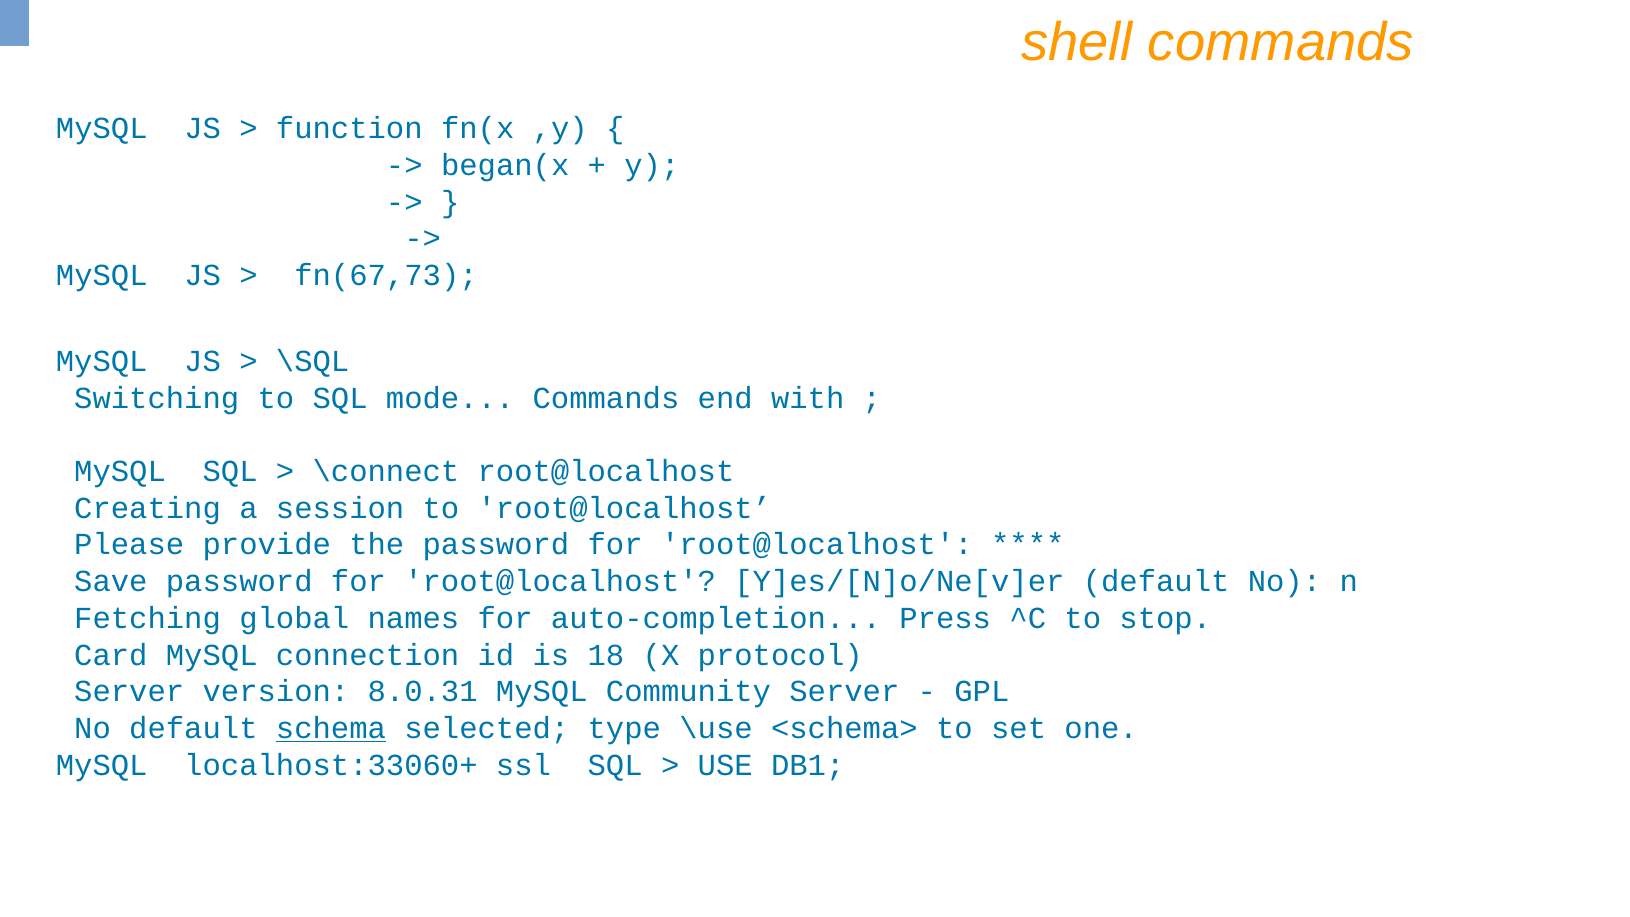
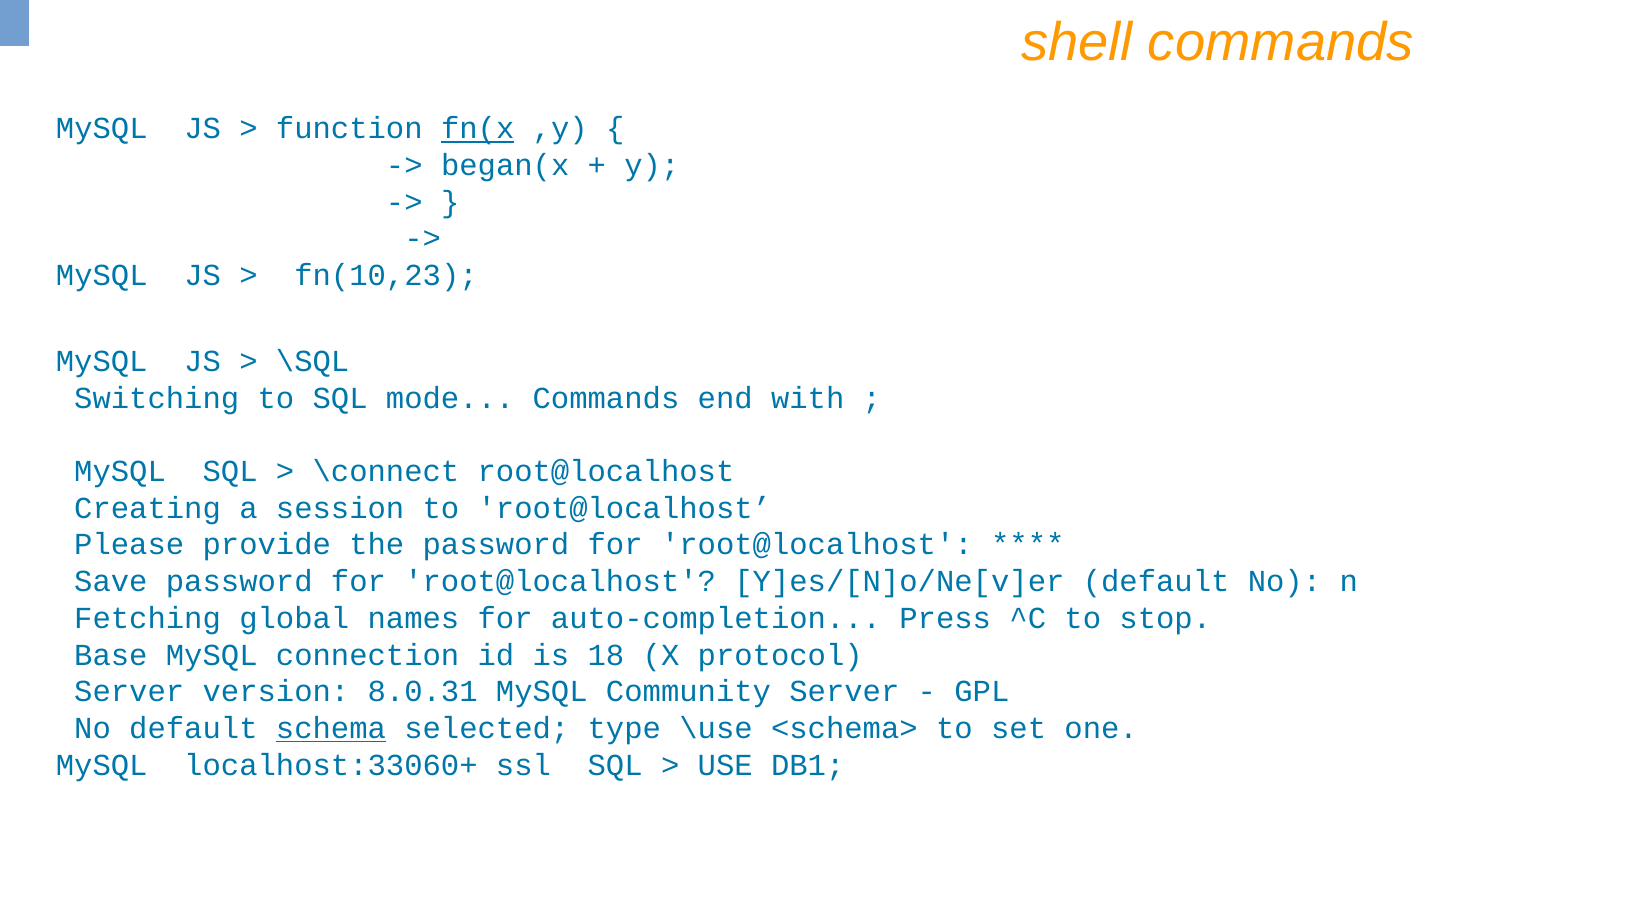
fn(x underline: none -> present (478, 129)
fn(67,73: fn(67,73 -> fn(10,23 (386, 275)
Card: Card -> Base (111, 655)
